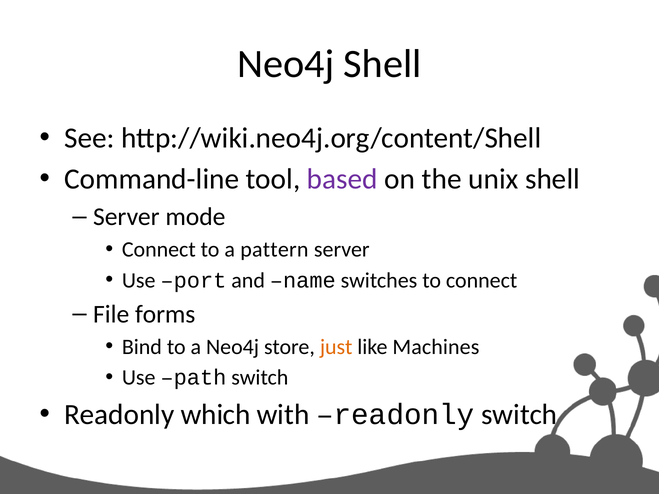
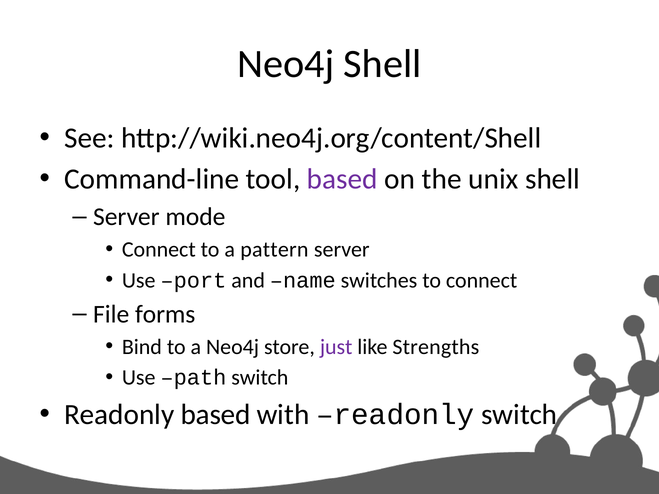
just colour: orange -> purple (336, 347)
Machines: Machines -> Strengths (436, 347)
Readonly which: which -> based (216, 415)
